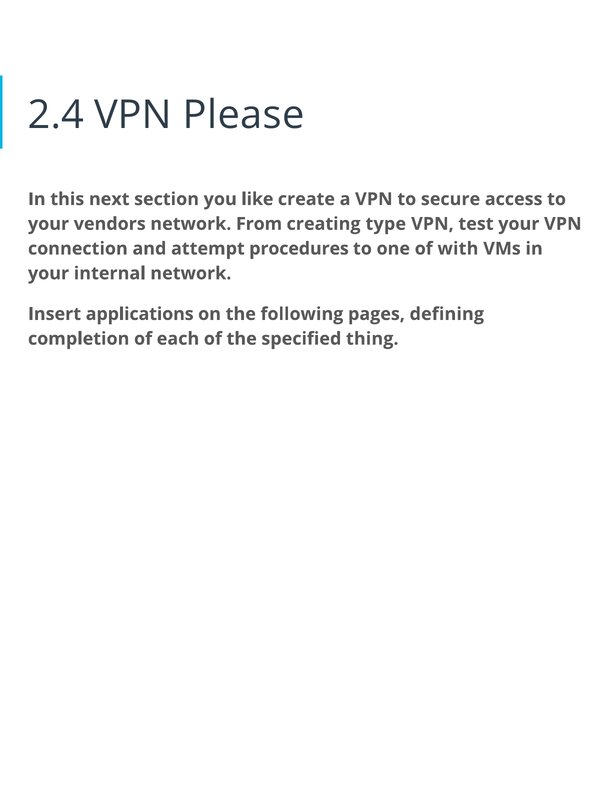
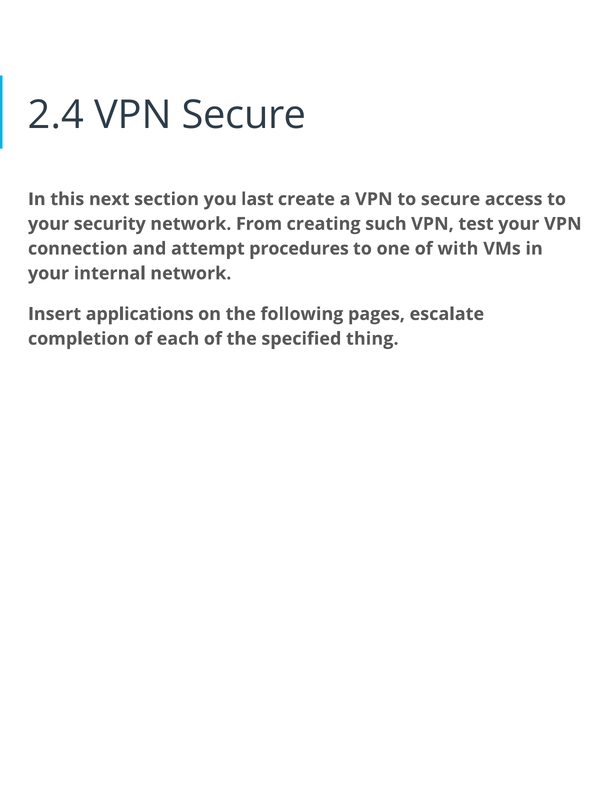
VPN Please: Please -> Secure (244, 115)
like: like -> last (257, 199)
vendors: vendors -> security (110, 224)
type: type -> such (386, 224)
defining: defining -> escalate (447, 314)
